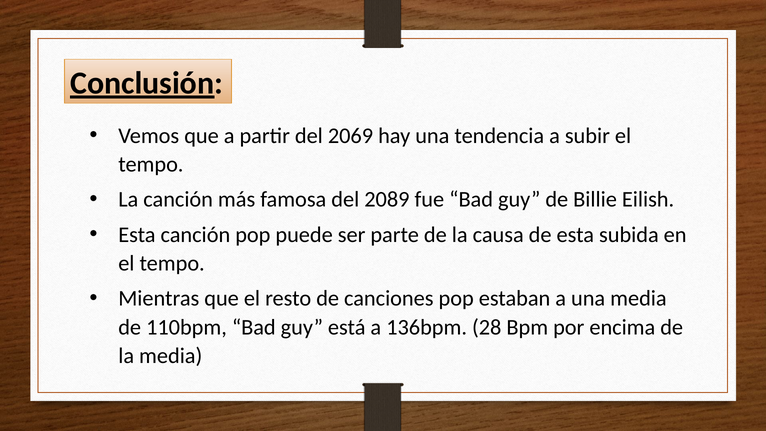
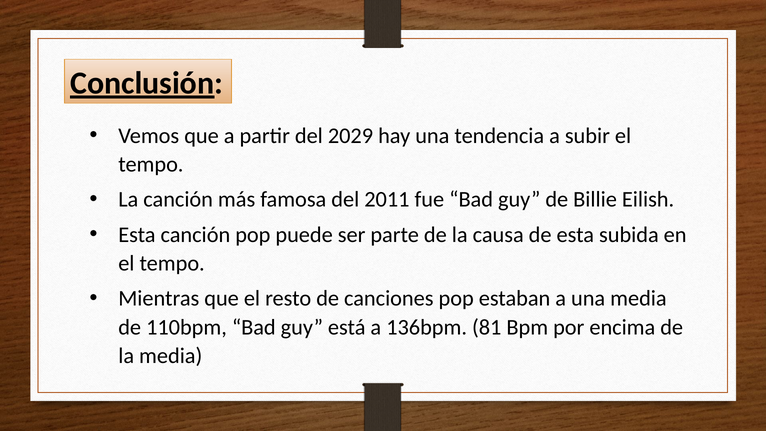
2069: 2069 -> 2029 (350, 136)
2089: 2089 -> 2011 (387, 200)
28: 28 -> 81 (487, 327)
